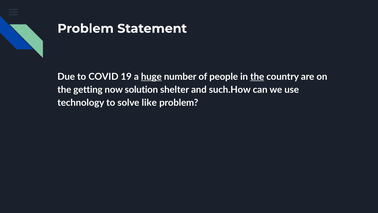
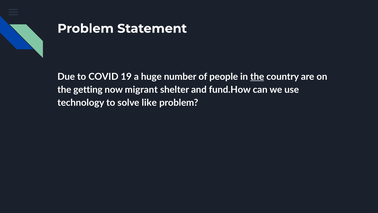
huge underline: present -> none (151, 77)
solution: solution -> migrant (141, 90)
such.How: such.How -> fund.How (230, 90)
